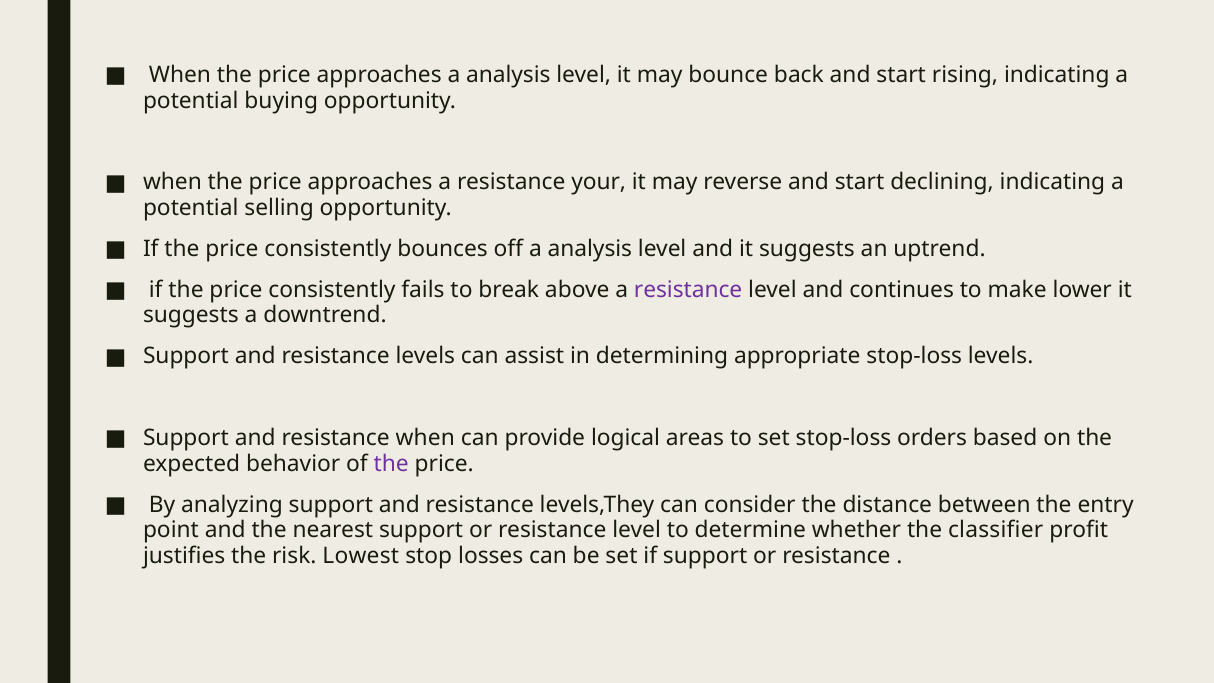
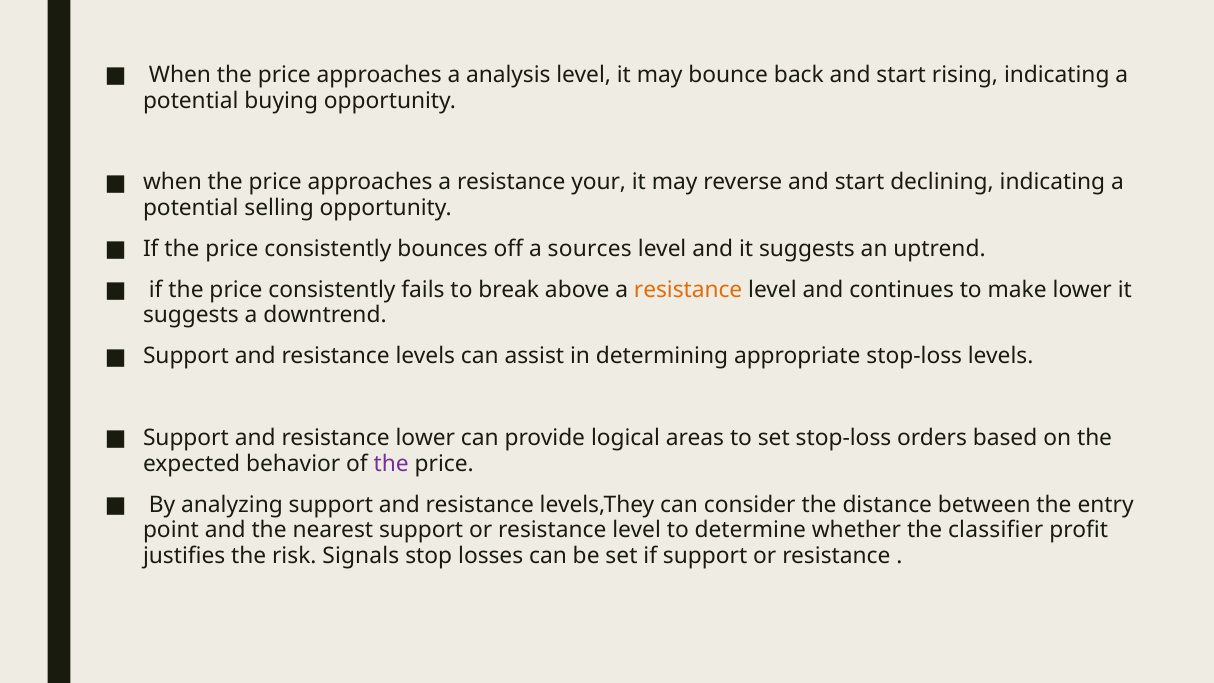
off a analysis: analysis -> sources (590, 249)
resistance colour: purple -> orange (688, 290)
resistance when: when -> lower (425, 438)
Lowest: Lowest -> Signals (361, 556)
